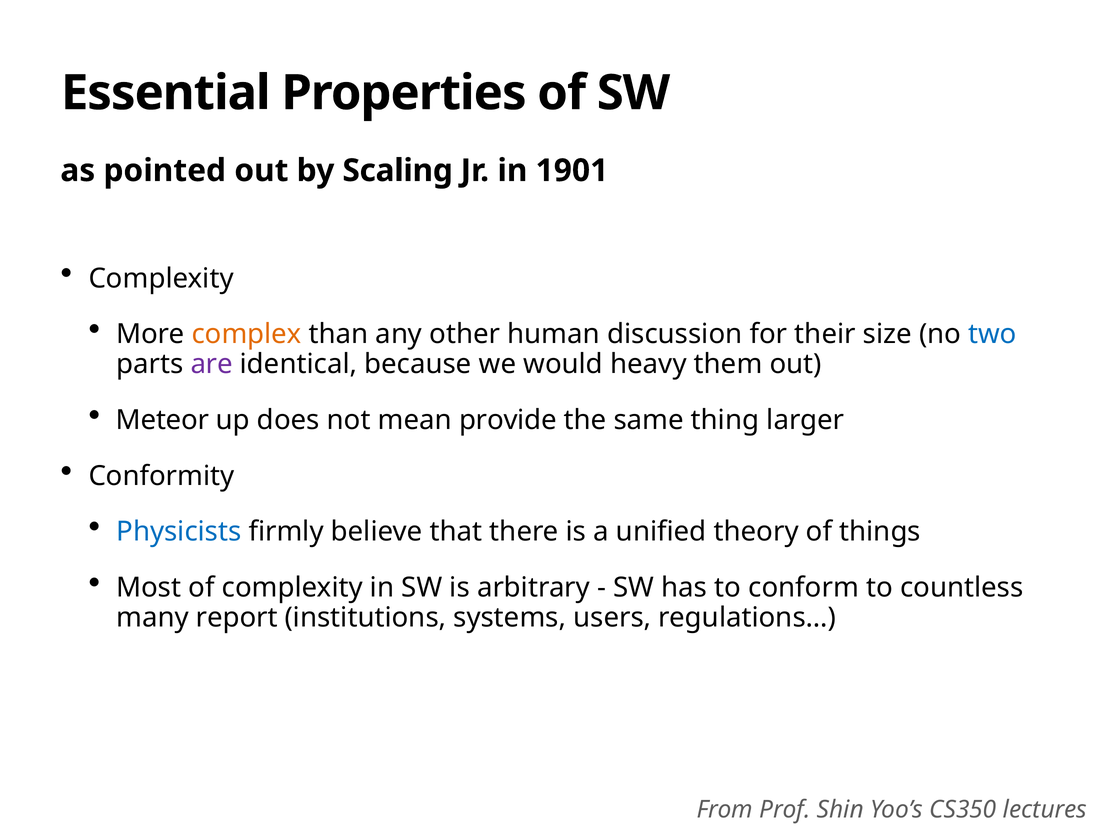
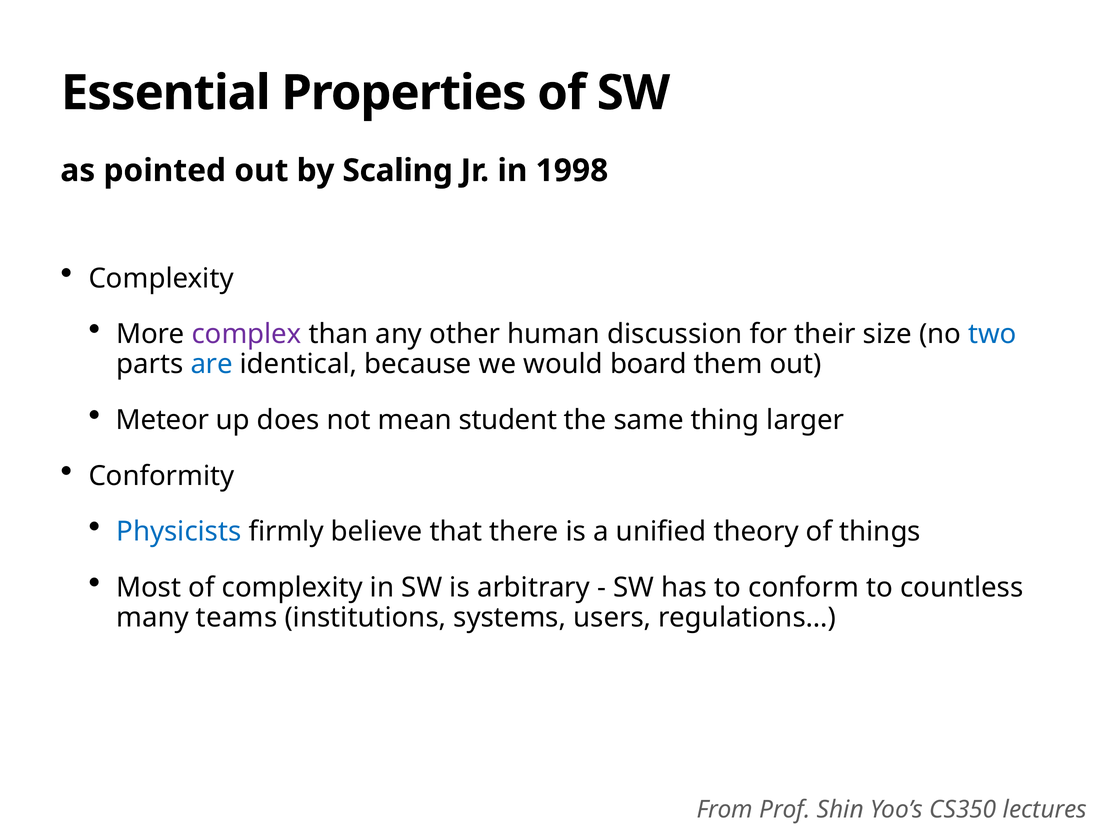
1901: 1901 -> 1998 (572, 170)
complex colour: orange -> purple (247, 334)
are colour: purple -> blue (212, 364)
heavy: heavy -> board (649, 364)
provide: provide -> student (508, 420)
report: report -> teams (237, 617)
